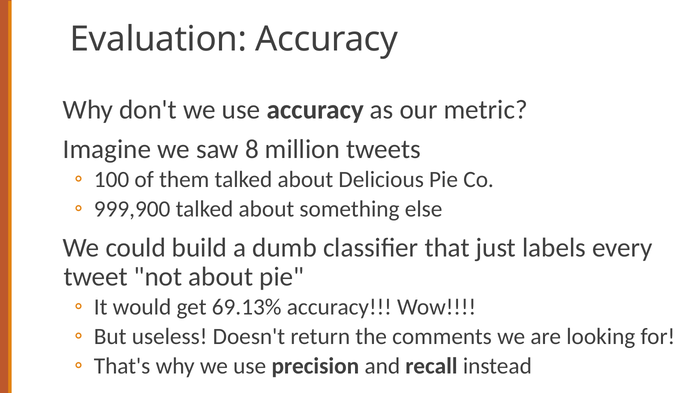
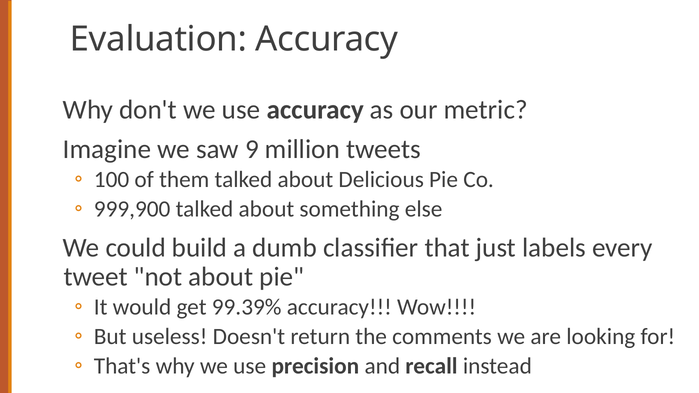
8: 8 -> 9 (252, 149)
69.13%: 69.13% -> 99.39% (247, 307)
